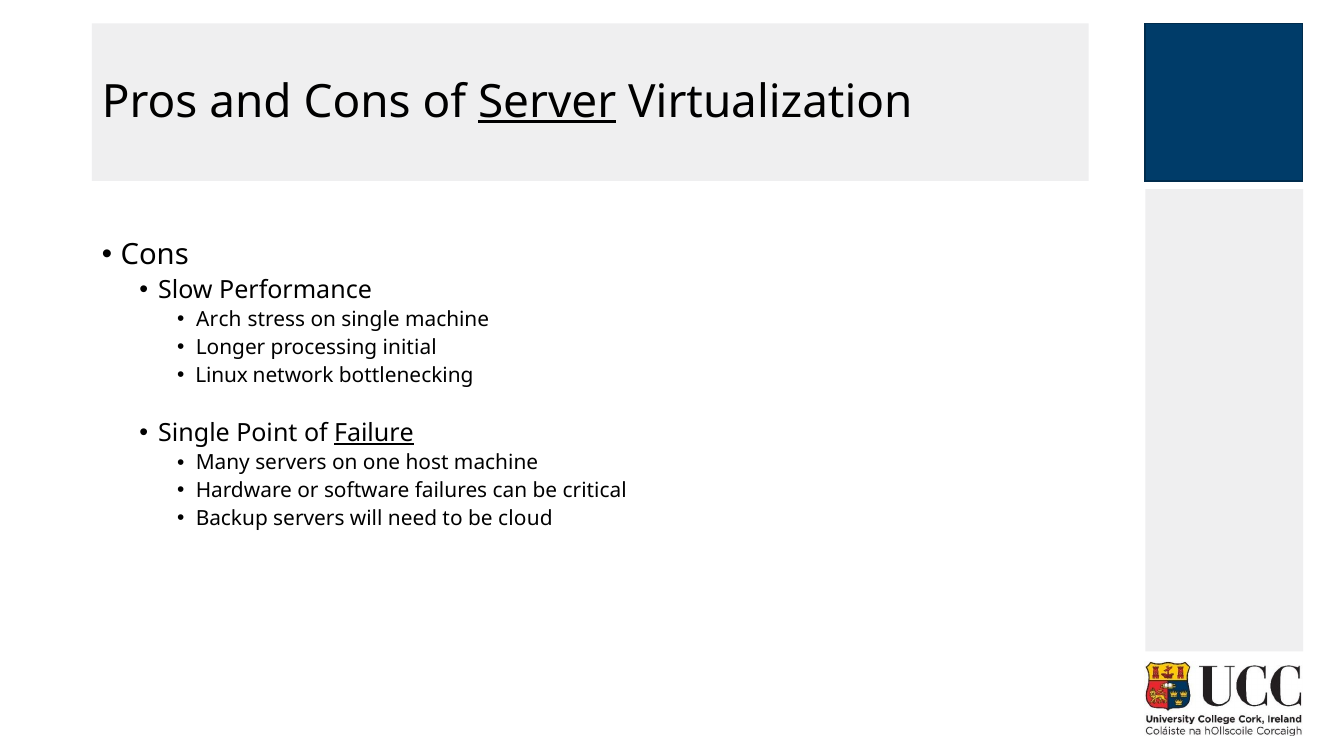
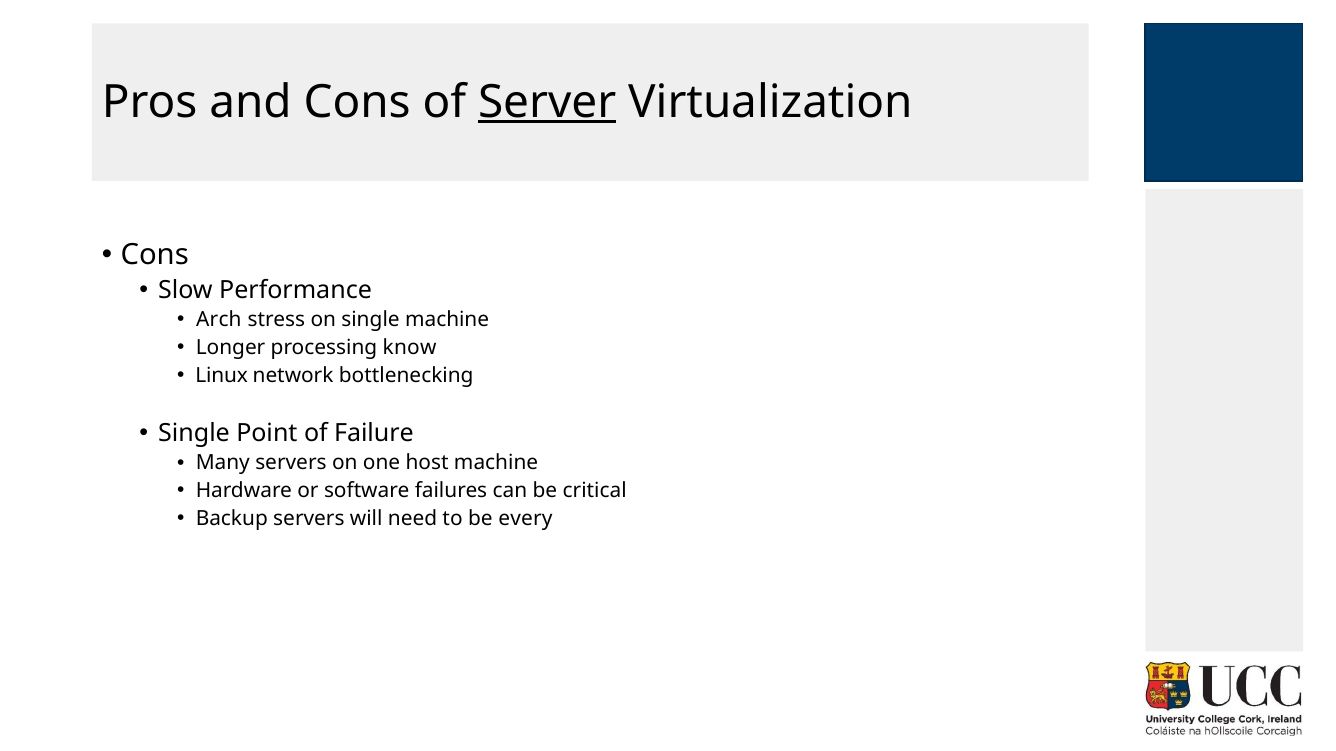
initial: initial -> know (410, 348)
Failure underline: present -> none (374, 433)
cloud: cloud -> every (525, 519)
